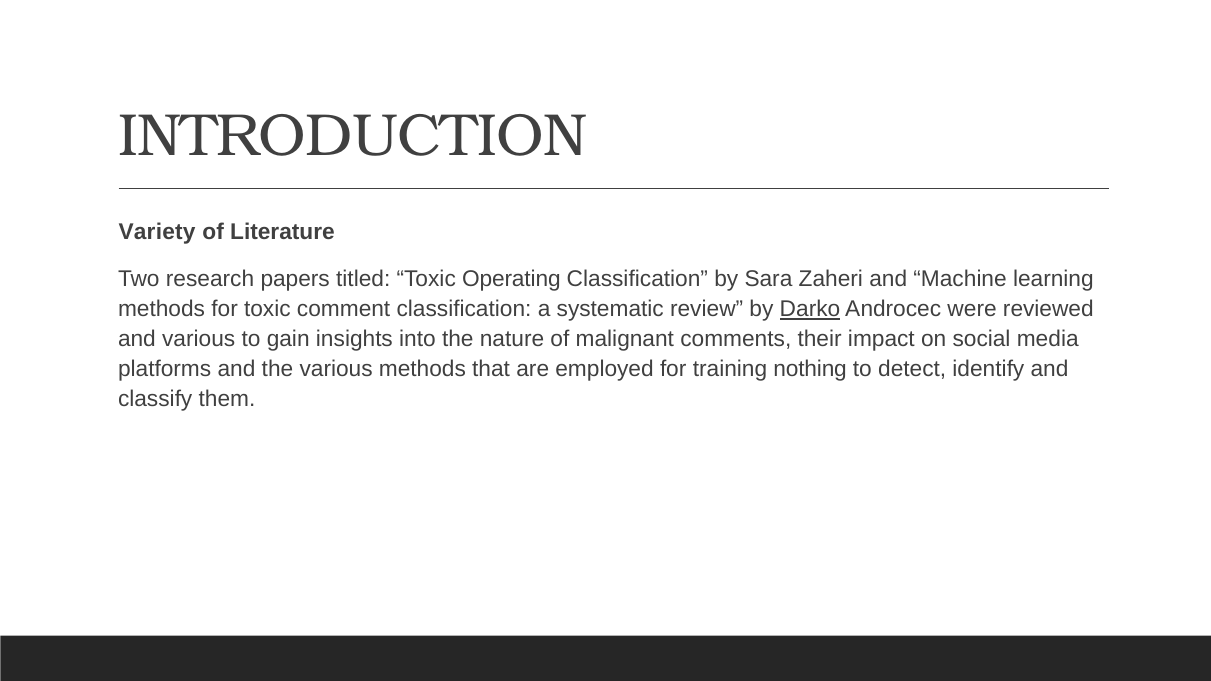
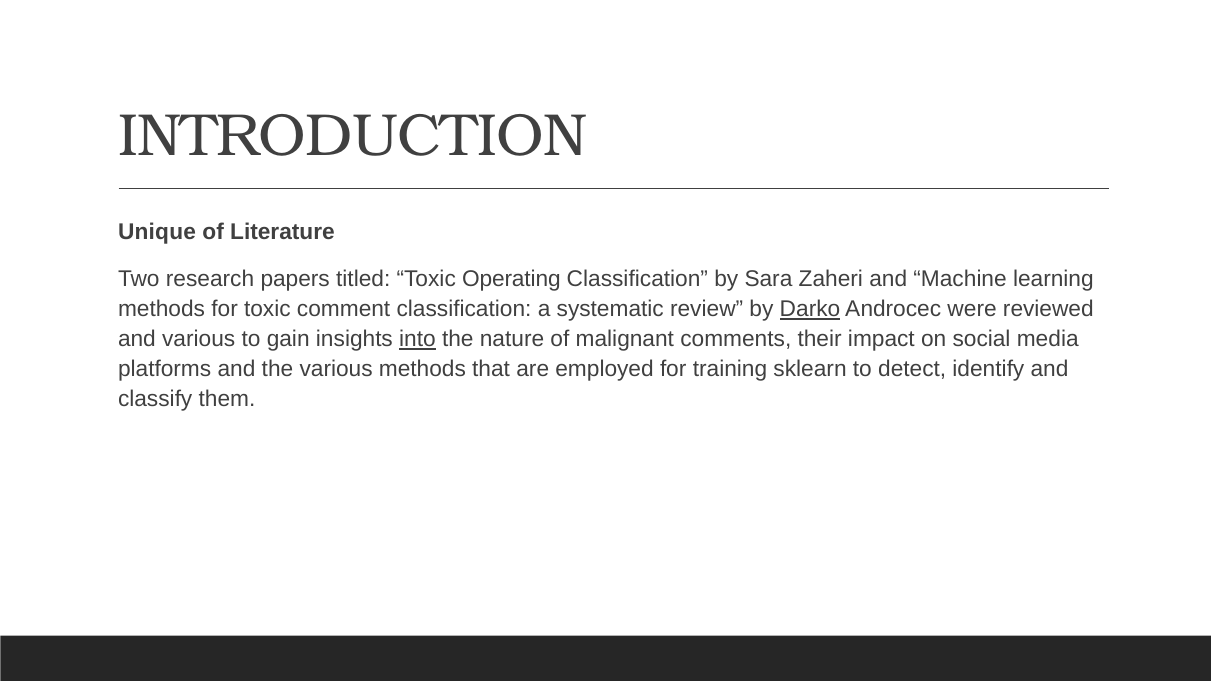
Variety: Variety -> Unique (157, 232)
into underline: none -> present (417, 339)
nothing: nothing -> sklearn (810, 369)
